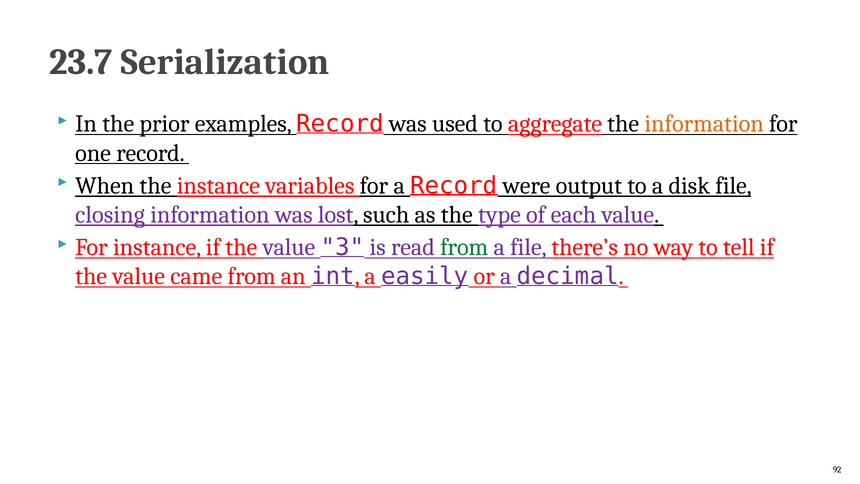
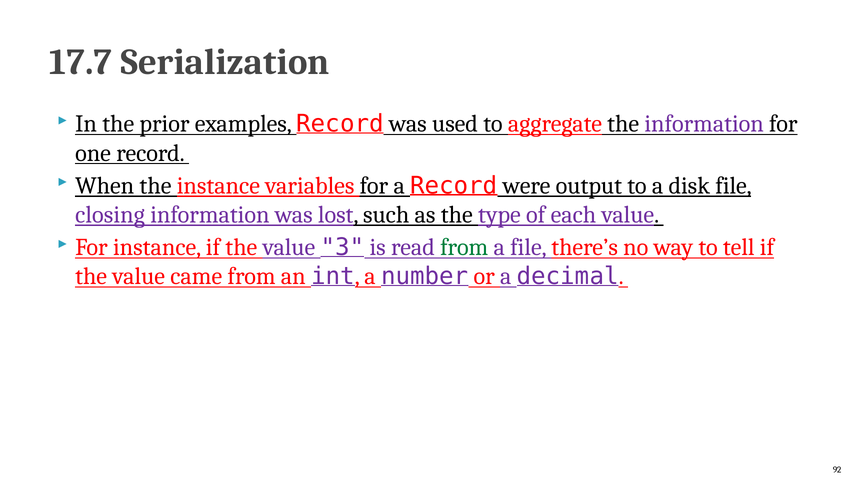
23.7: 23.7 -> 17.7 (81, 62)
information colour: orange -> purple (704, 124)
easily: easily -> number (425, 276)
